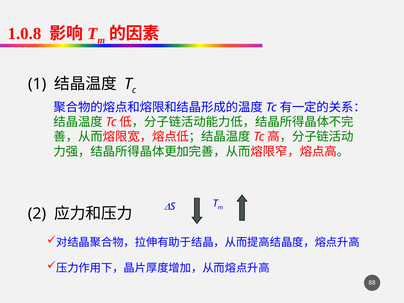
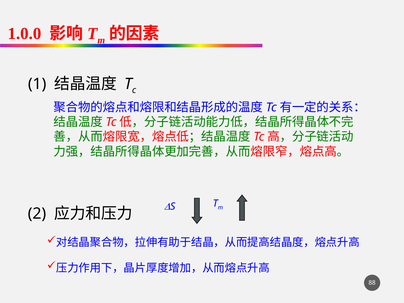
1.0.8: 1.0.8 -> 1.0.0 (24, 34)
